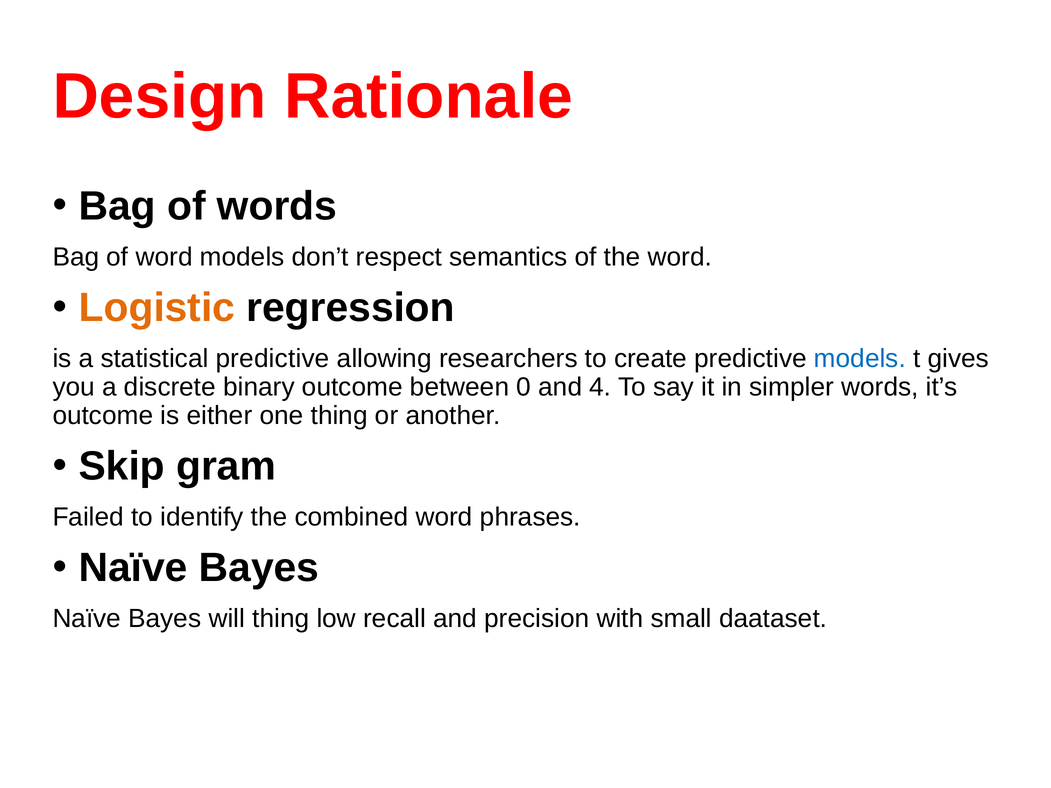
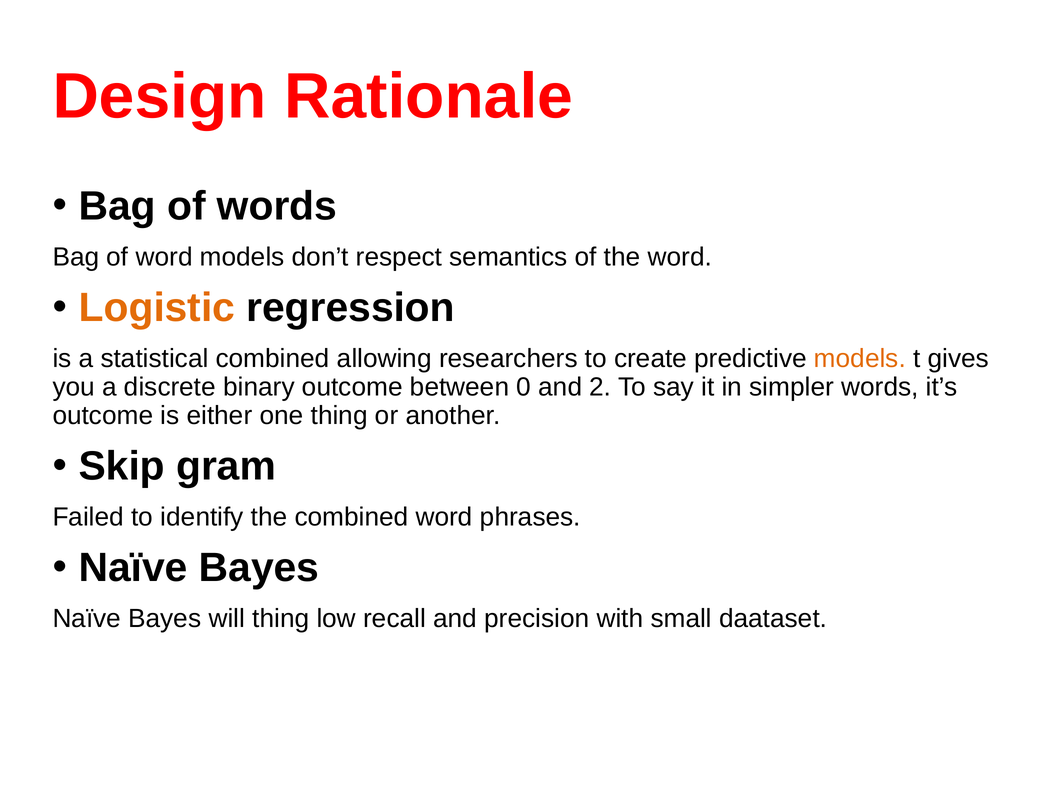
statistical predictive: predictive -> combined (273, 359)
models colour: blue -> orange (860, 359)
4: 4 -> 2 (600, 387)
